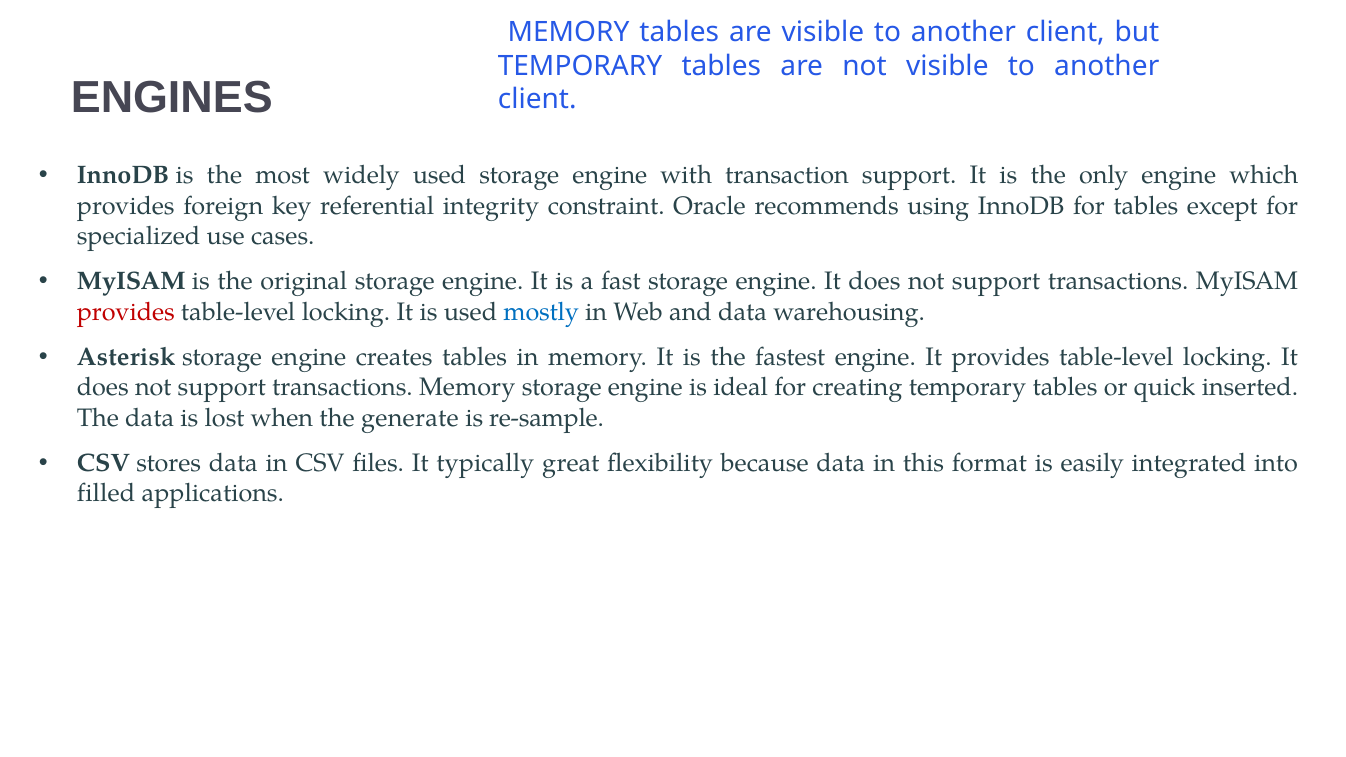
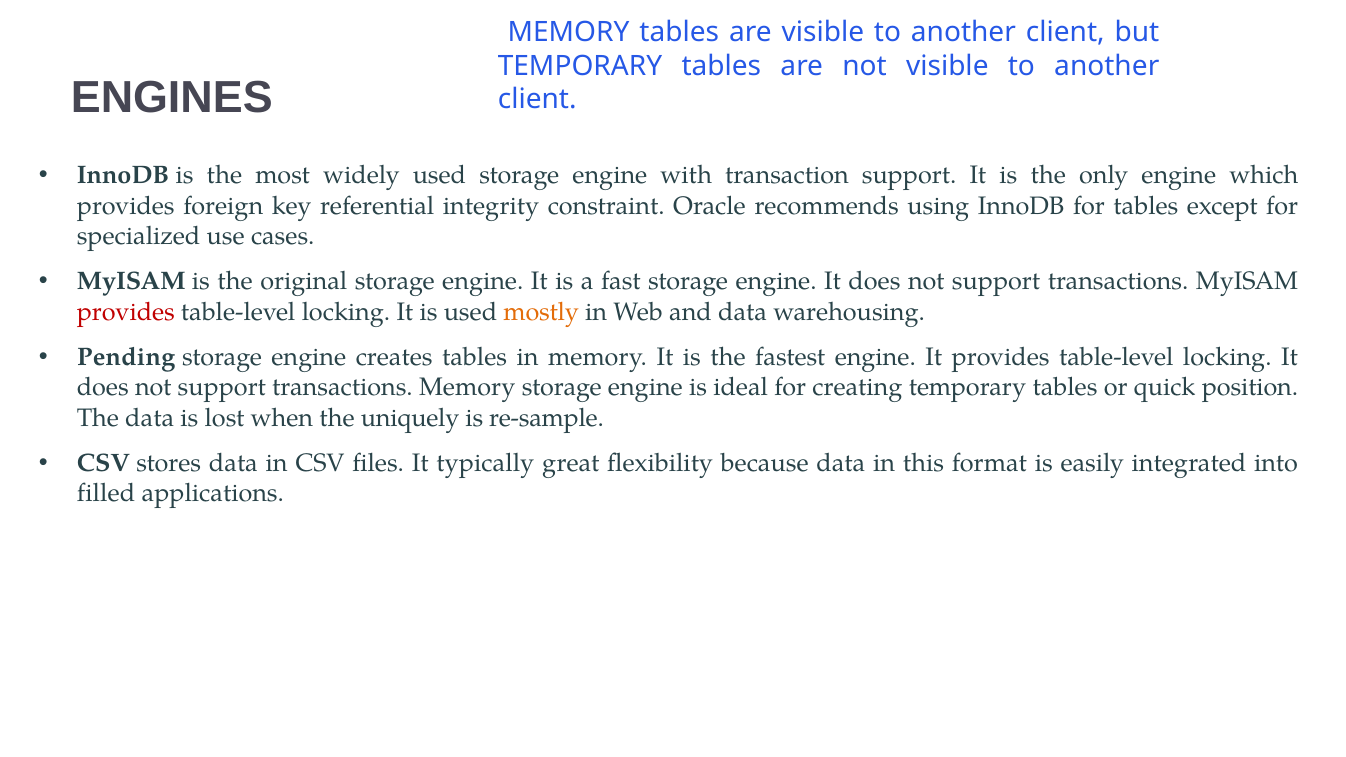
mostly colour: blue -> orange (541, 312)
Asterisk: Asterisk -> Pending (126, 357)
inserted: inserted -> position (1250, 388)
generate: generate -> uniquely (410, 418)
